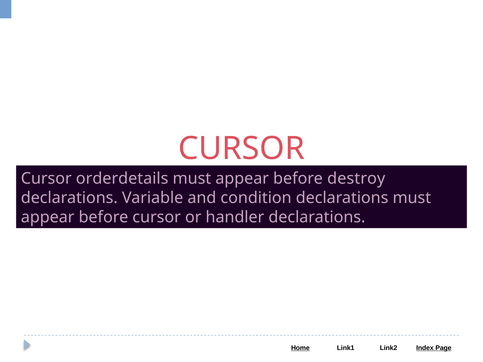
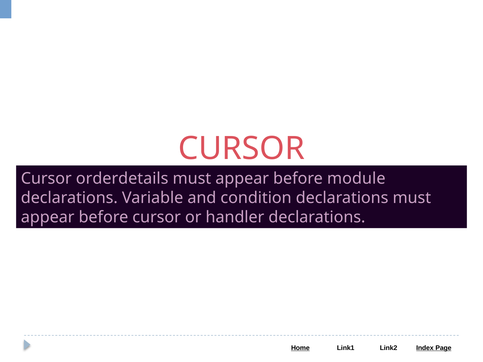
destroy: destroy -> module (356, 179)
